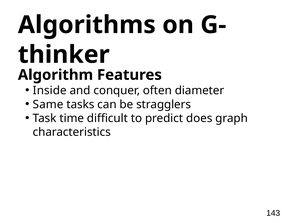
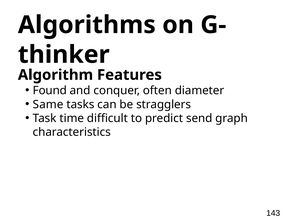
Inside: Inside -> Found (50, 91)
does: does -> send (199, 119)
